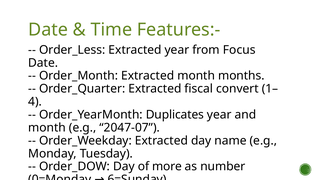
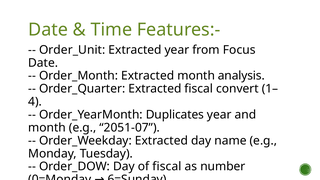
Order_Less: Order_Less -> Order_Unit (72, 50)
months: months -> analysis (241, 76)
2047-07: 2047-07 -> 2051-07 (130, 128)
of more: more -> fiscal (167, 167)
